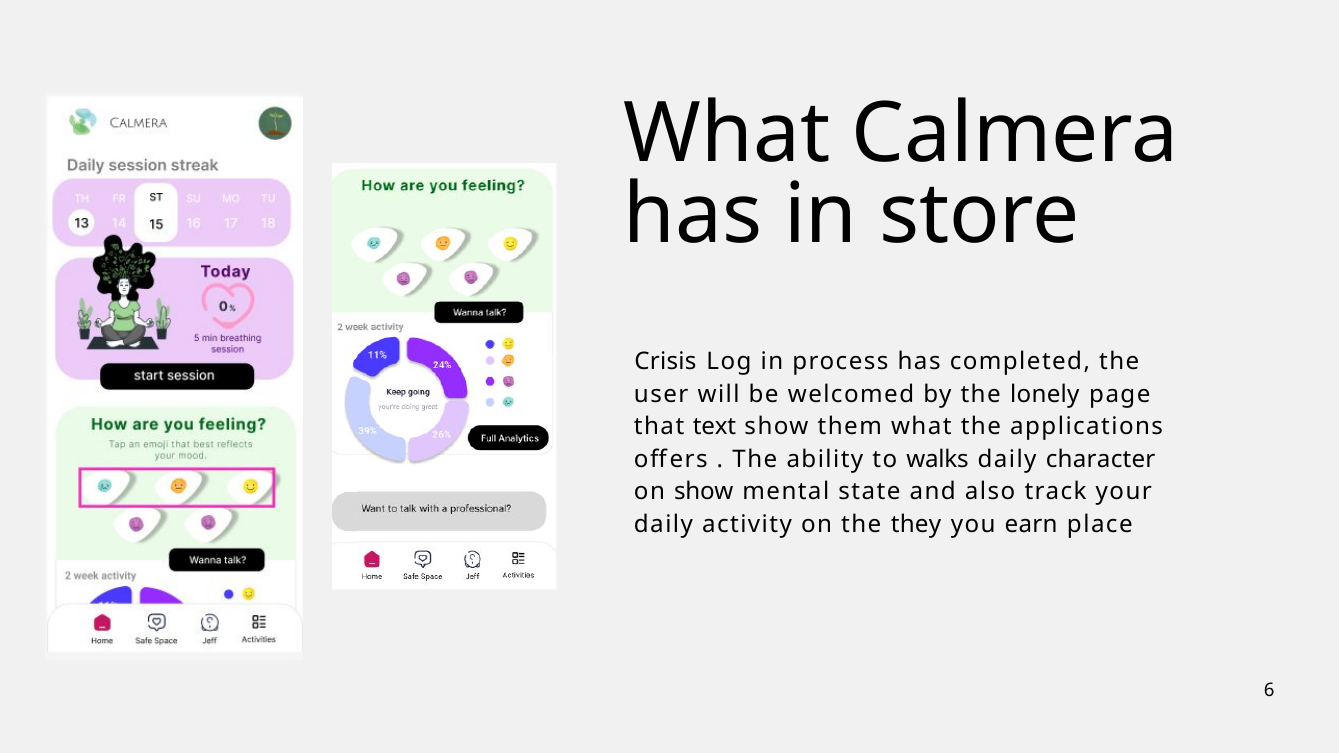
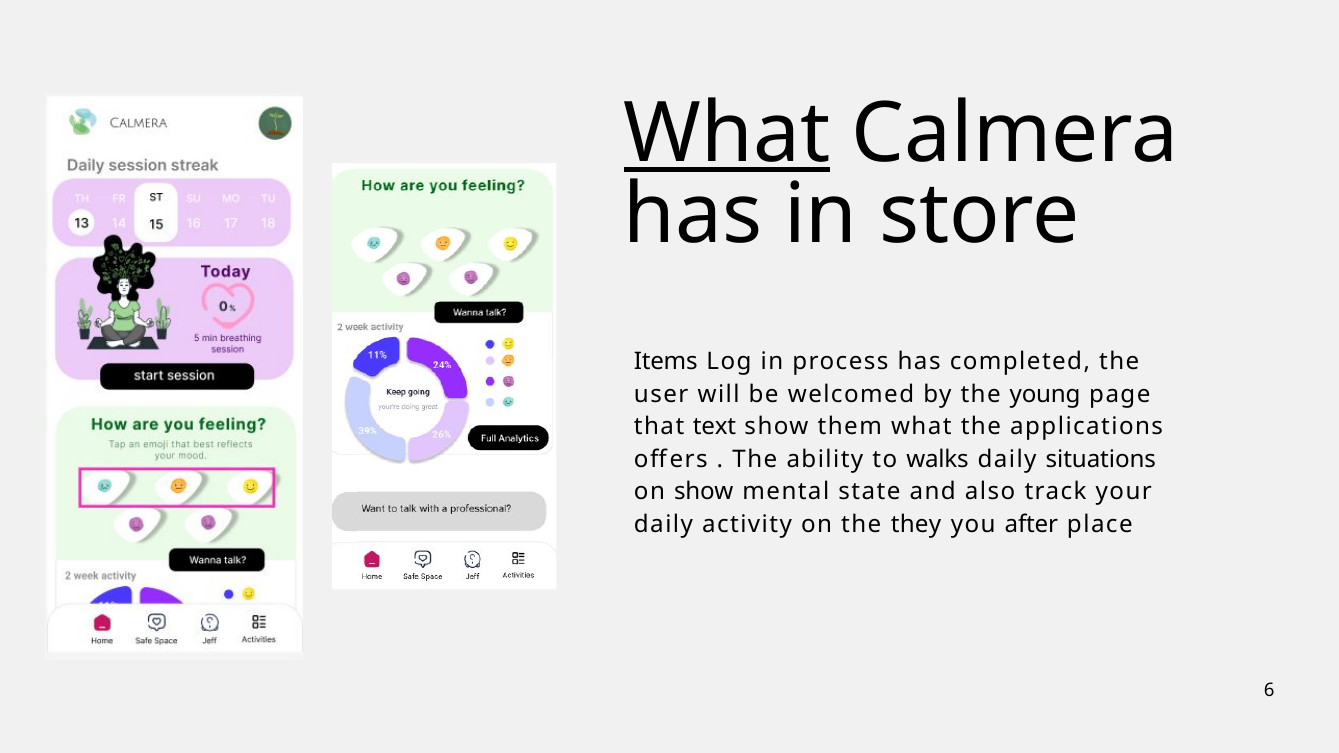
What underline: none -> present (727, 134)
Crisis: Crisis -> Items (666, 362)
lonely: lonely -> young (1045, 394)
character: character -> situations (1101, 459)
earn: earn -> after (1031, 525)
